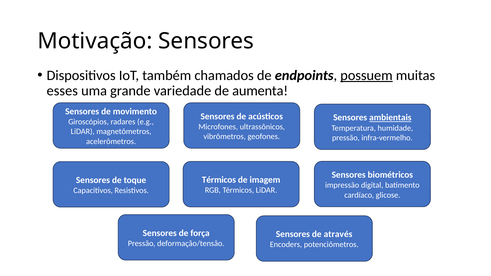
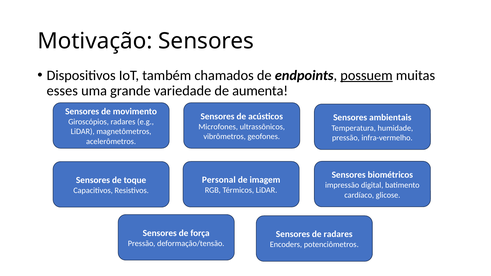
ambientais underline: present -> none (390, 118)
Térmicos: Térmicos -> Personal (219, 180)
de através: através -> radares (338, 234)
